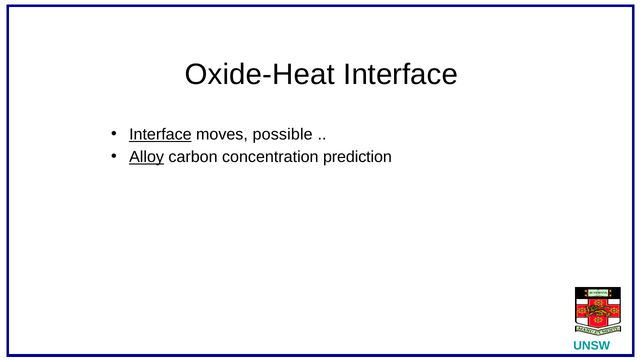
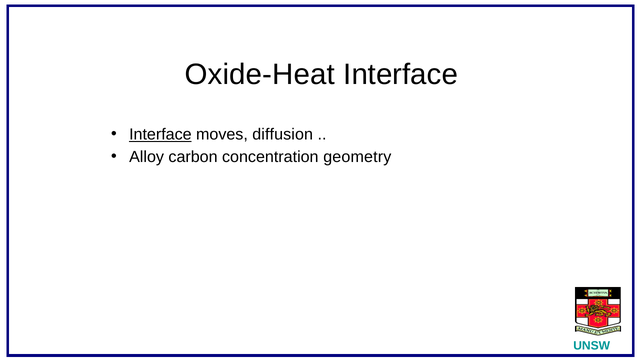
possible: possible -> diffusion (283, 134)
Alloy underline: present -> none (147, 157)
prediction: prediction -> geometry (357, 157)
